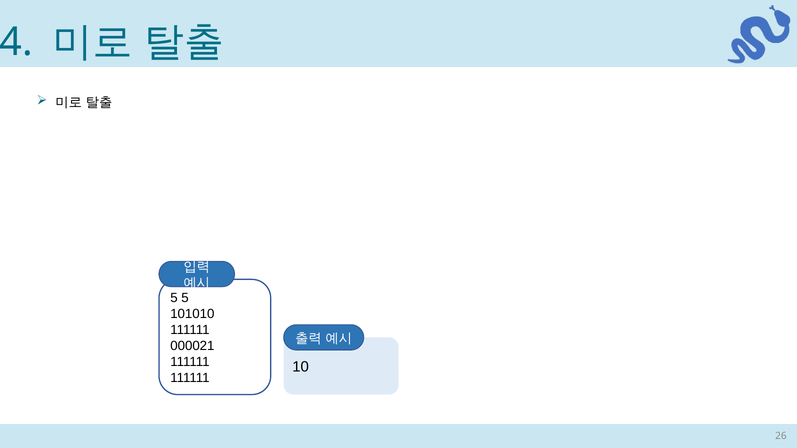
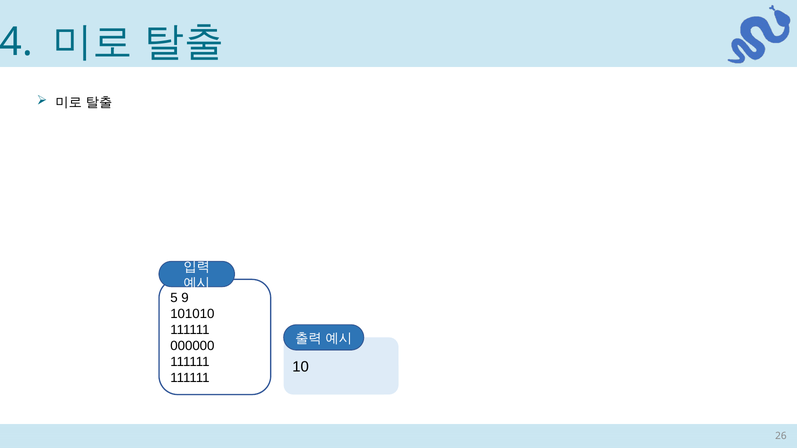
5 5: 5 -> 9 (185, 298)
000021: 000021 -> 000000 (192, 346)
